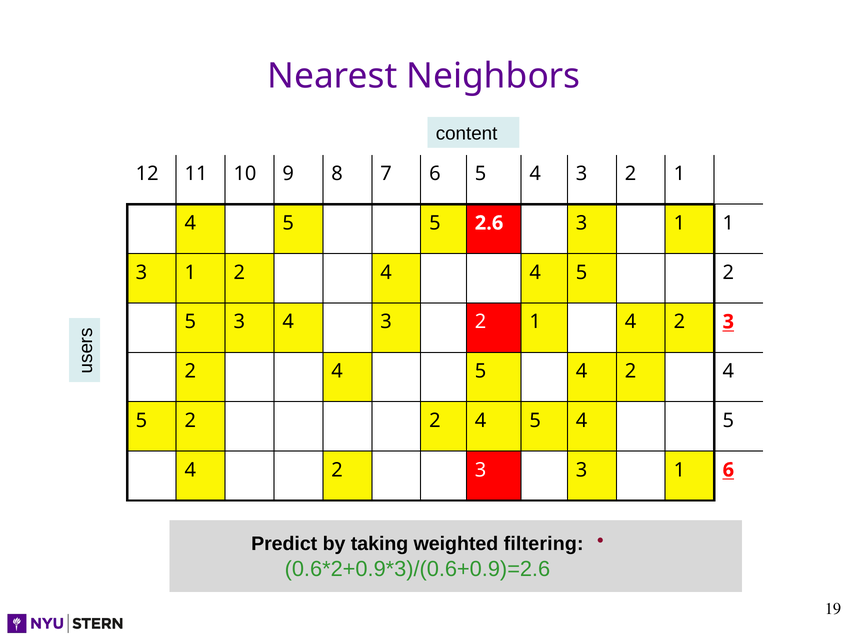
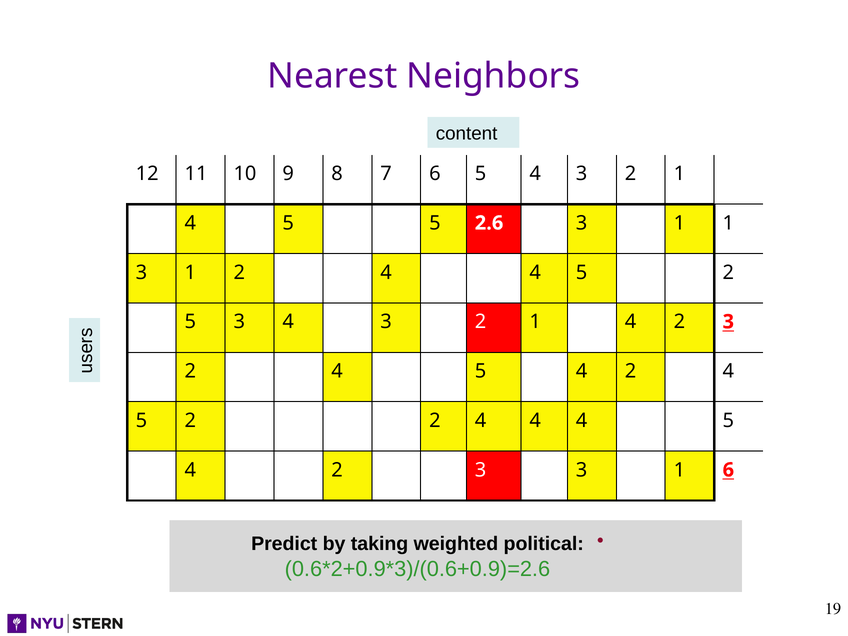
2 2 4 5: 5 -> 4 (535, 420)
filtering: filtering -> political (544, 544)
